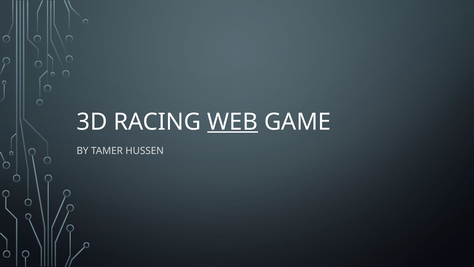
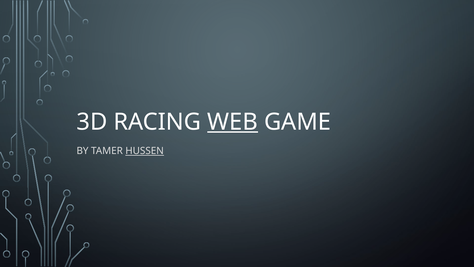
HUSSEN underline: none -> present (145, 151)
